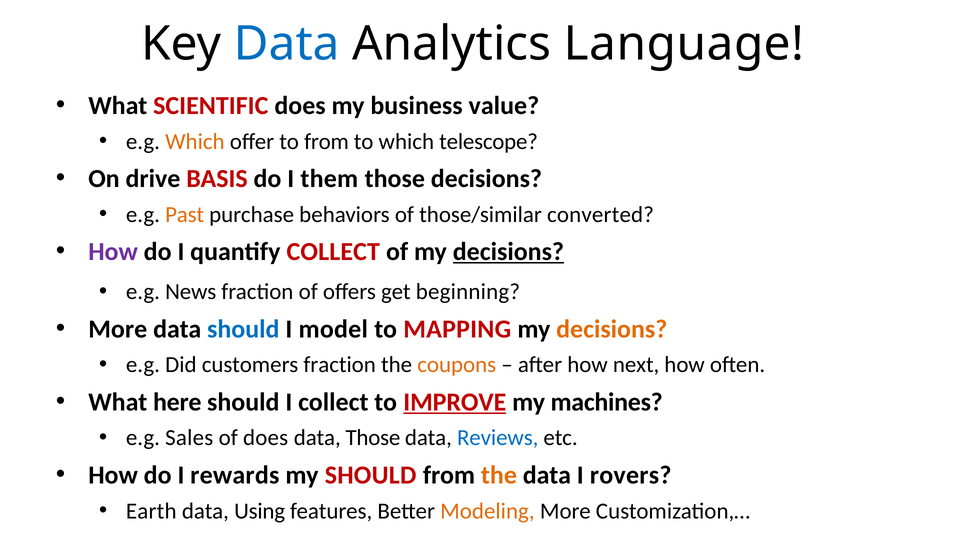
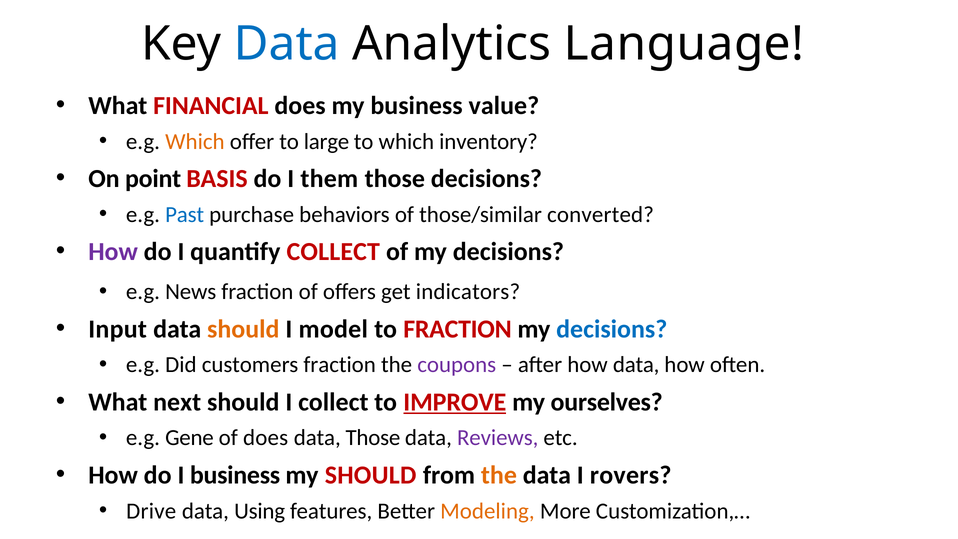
SCIENTIFIC: SCIENTIFIC -> FINANCIAL (211, 106)
to from: from -> large (327, 142)
telescope: telescope -> inventory (489, 142)
drive: drive -> point (153, 179)
Past colour: orange -> blue (185, 215)
decisions underline: present -> none (508, 252)
beginning: beginning -> indicators (468, 292)
More: More -> Input (118, 329)
should colour: blue -> orange (243, 329)
to MAPPING: MAPPING -> FRACTION (458, 329)
decisions colour: orange -> blue (612, 329)
coupons colour: orange -> purple (457, 365)
how next: next -> data (636, 365)
here: here -> next (177, 402)
machines: machines -> ourselves (607, 402)
Sales: Sales -> Gene (189, 438)
Reviews colour: blue -> purple (498, 438)
I rewards: rewards -> business (235, 475)
Earth: Earth -> Drive (151, 511)
